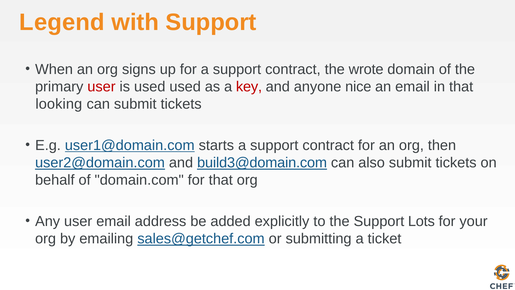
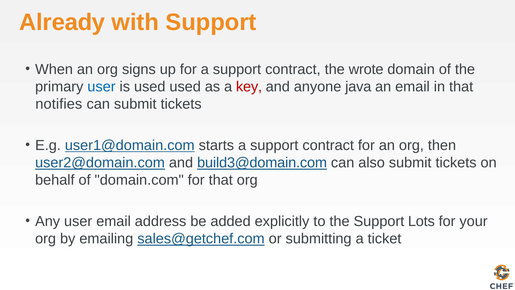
Legend: Legend -> Already (62, 22)
user colour: red -> blue (101, 87)
nice: nice -> java (358, 87)
looking: looking -> notifies (59, 104)
